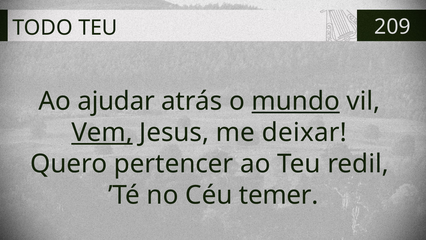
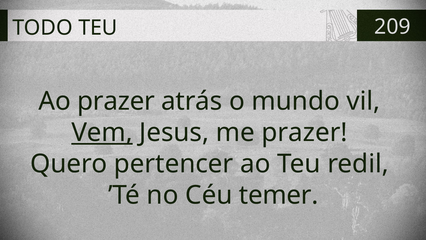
Ao ajudar: ajudar -> prazer (116, 101)
mundo underline: present -> none (296, 101)
me deixar: deixar -> prazer (305, 132)
